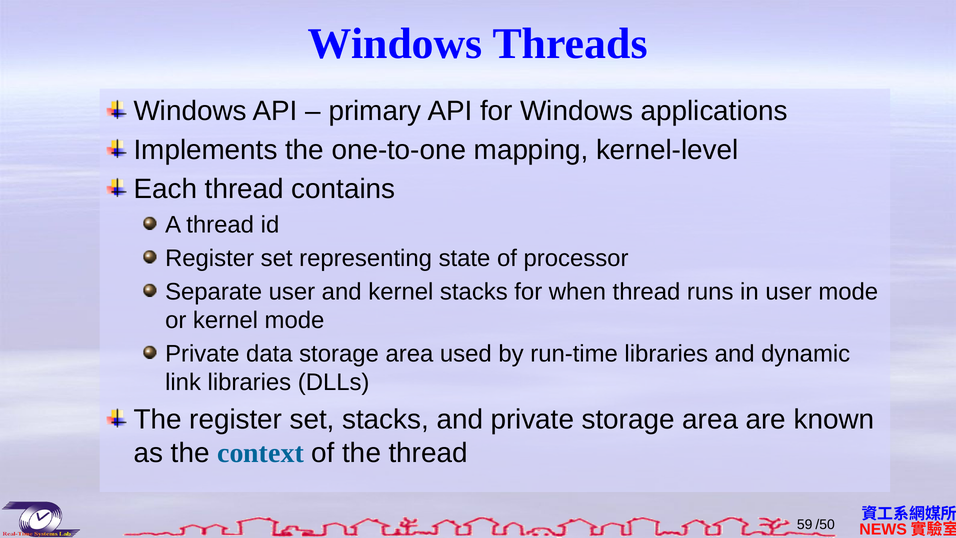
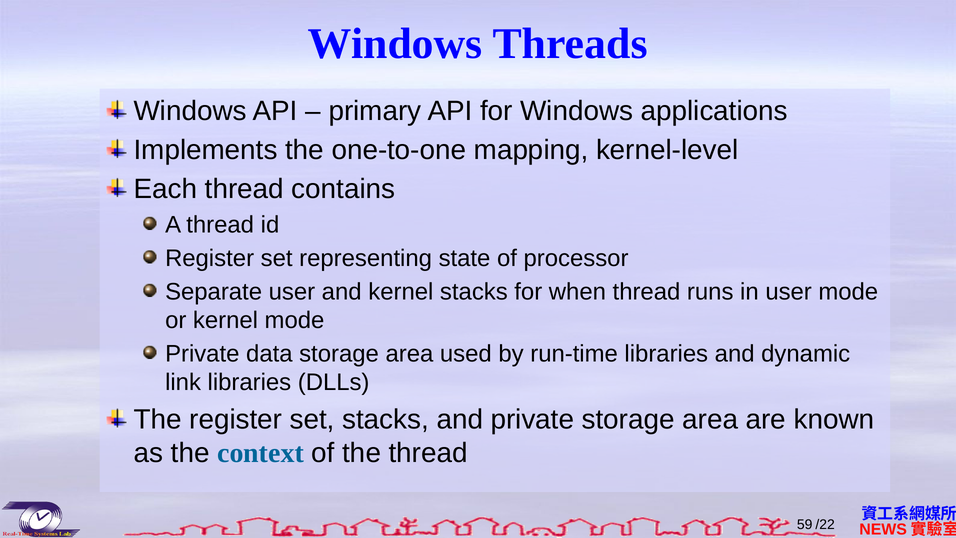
/50: /50 -> /22 (825, 525)
